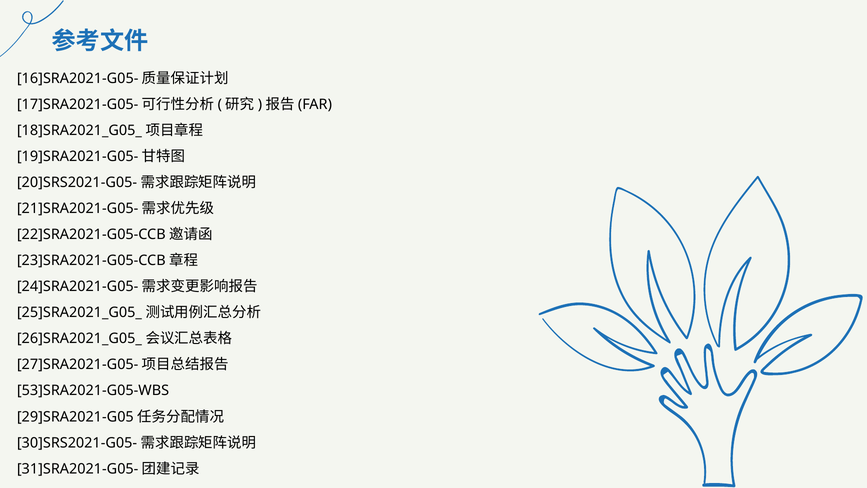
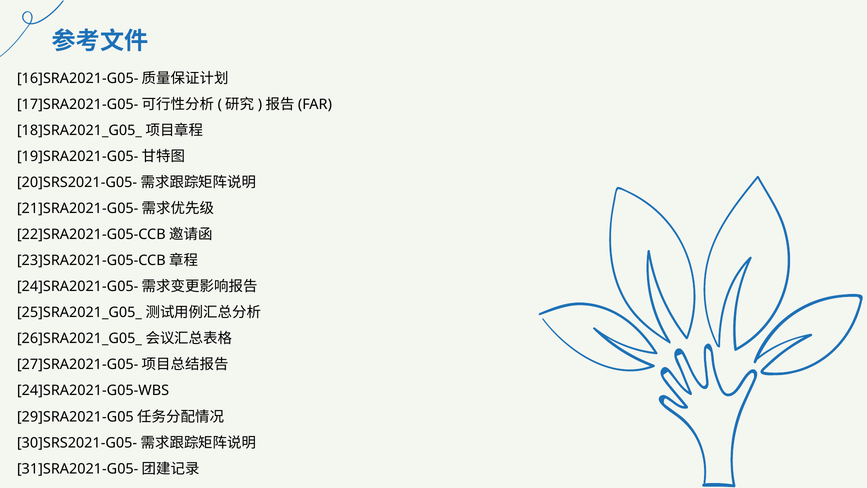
53]SRA2021-G05-WBS: 53]SRA2021-G05-WBS -> 24]SRA2021-G05-WBS (93, 390)
